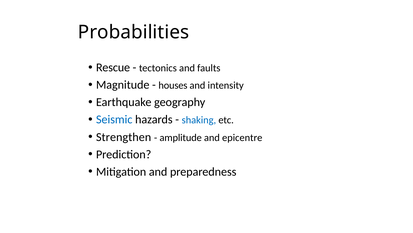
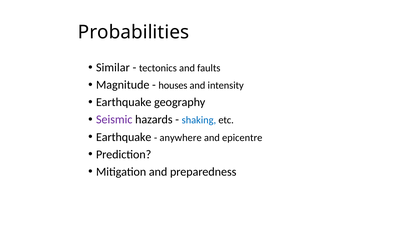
Rescue: Rescue -> Similar (113, 67)
Seismic colour: blue -> purple (114, 119)
Strengthen: Strengthen -> Earthquake (124, 137)
amplitude: amplitude -> anywhere (181, 137)
